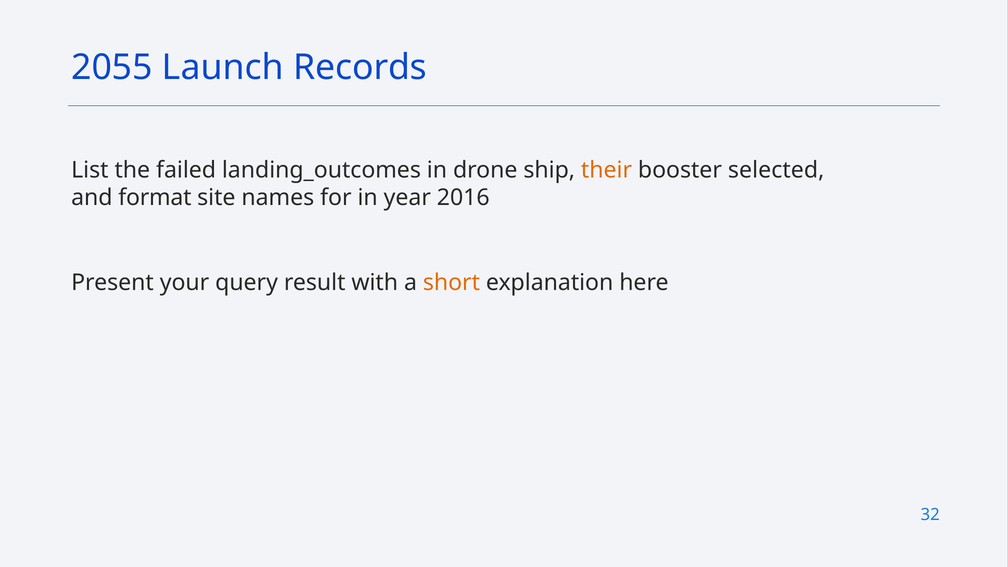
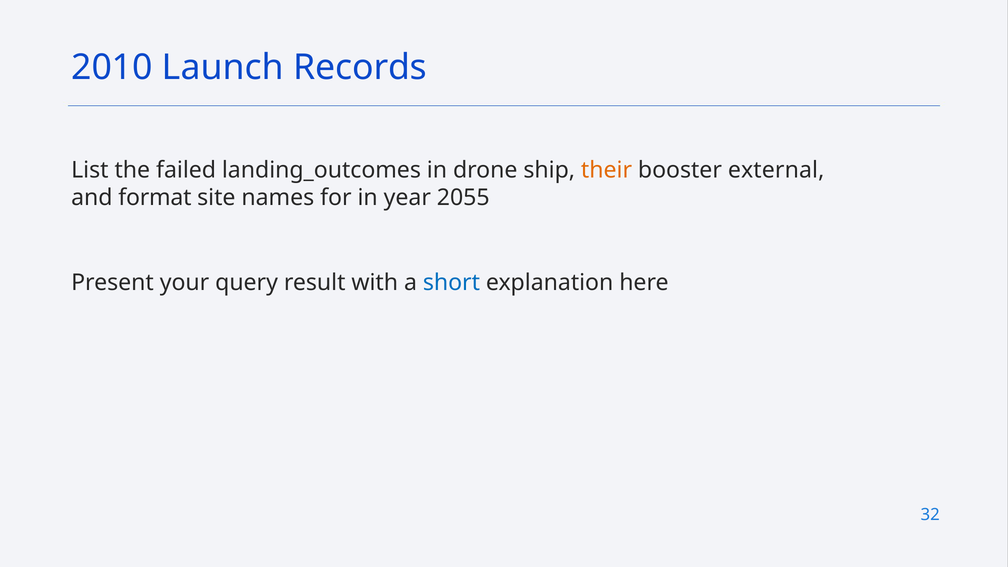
2055: 2055 -> 2010 (112, 67)
selected: selected -> external (776, 170)
2016: 2016 -> 2055 (463, 198)
short colour: orange -> blue (451, 283)
